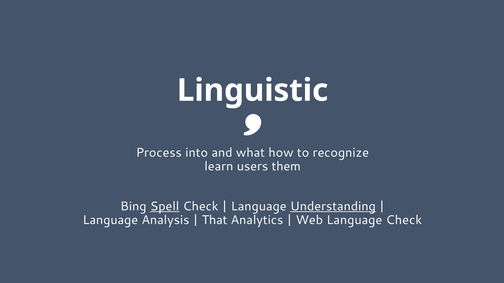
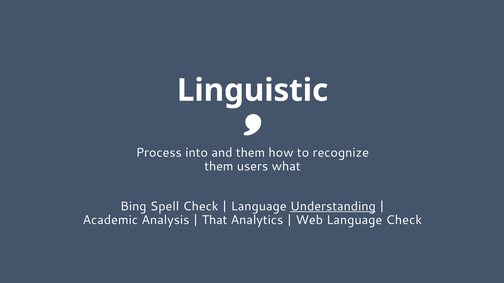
and what: what -> them (251, 153)
learn: learn -> them (219, 167)
them: them -> what (286, 167)
Spell underline: present -> none (165, 207)
Language: Language -> Academic (110, 220)
